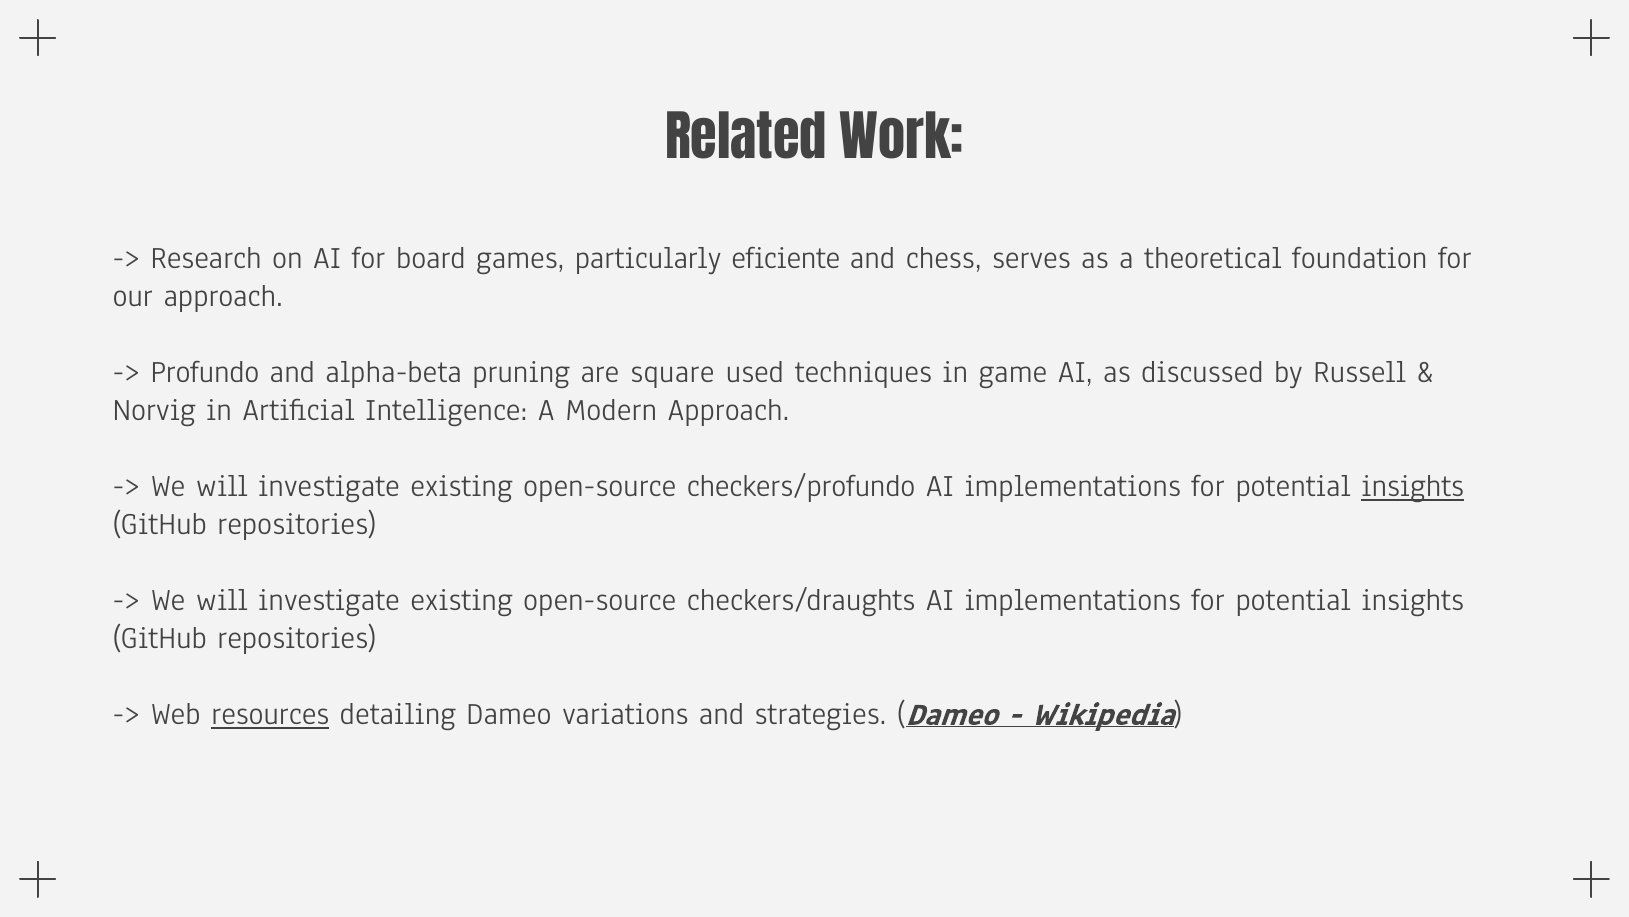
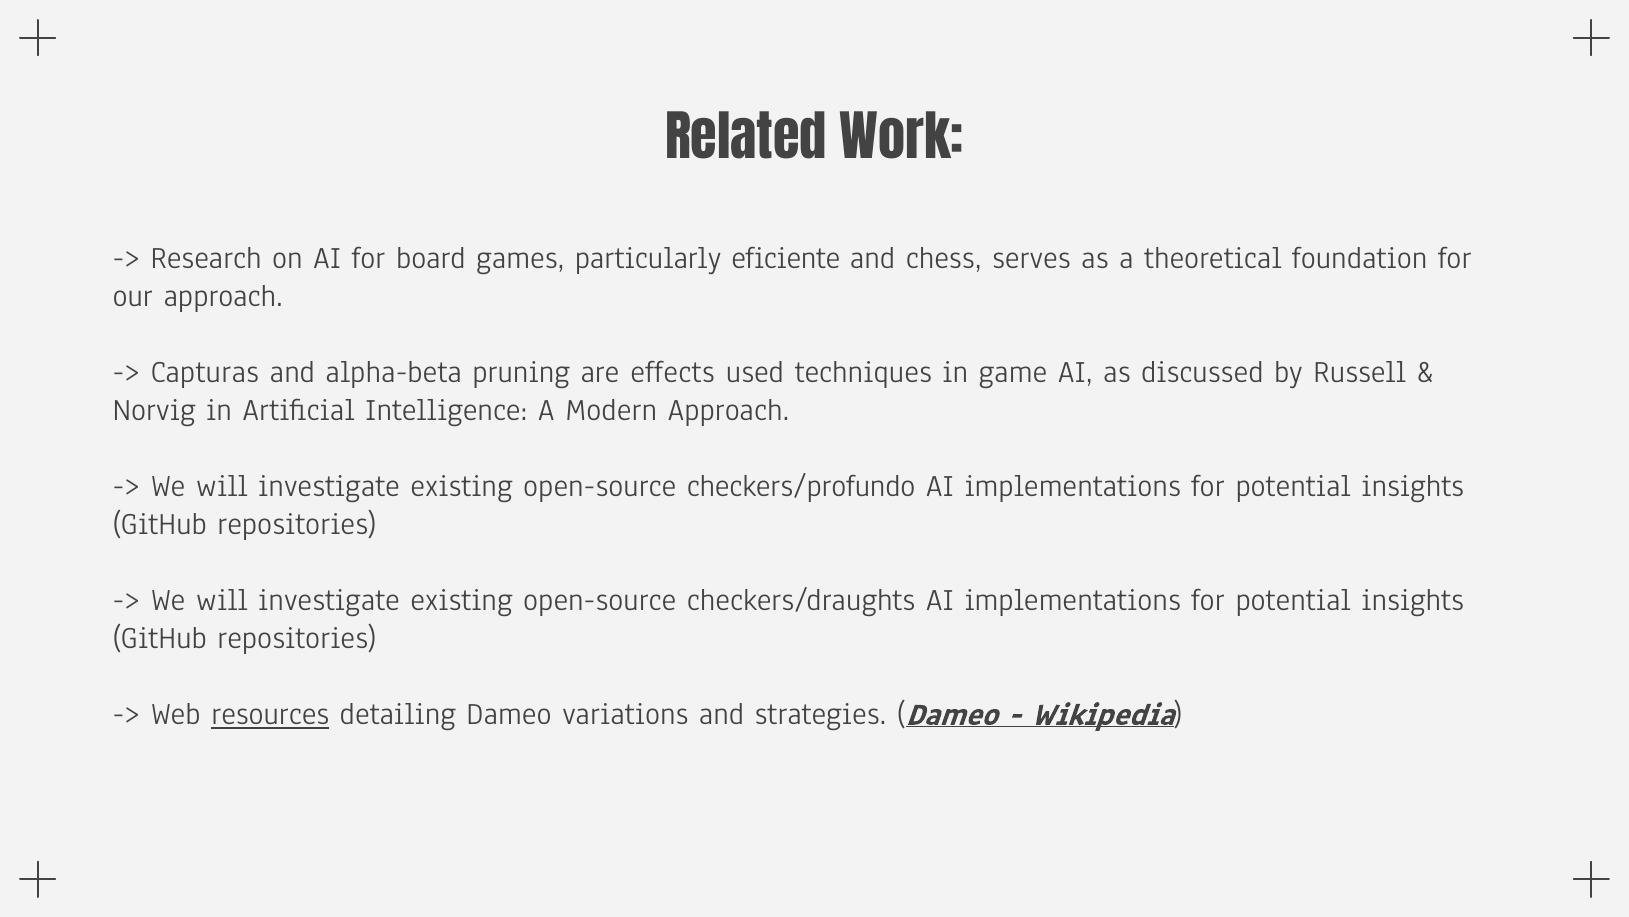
Profundo: Profundo -> Capturas (205, 372)
square: square -> effects (673, 372)
insights underline: present -> none (1413, 486)
